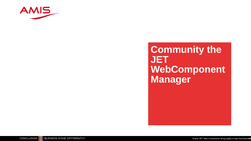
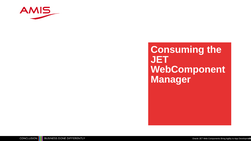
Community: Community -> Consuming (177, 50)
